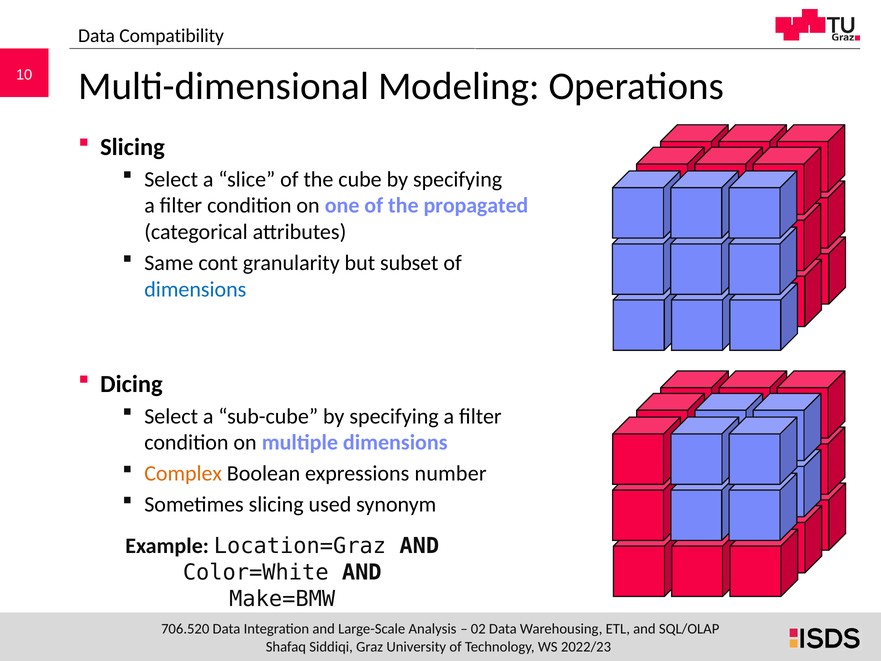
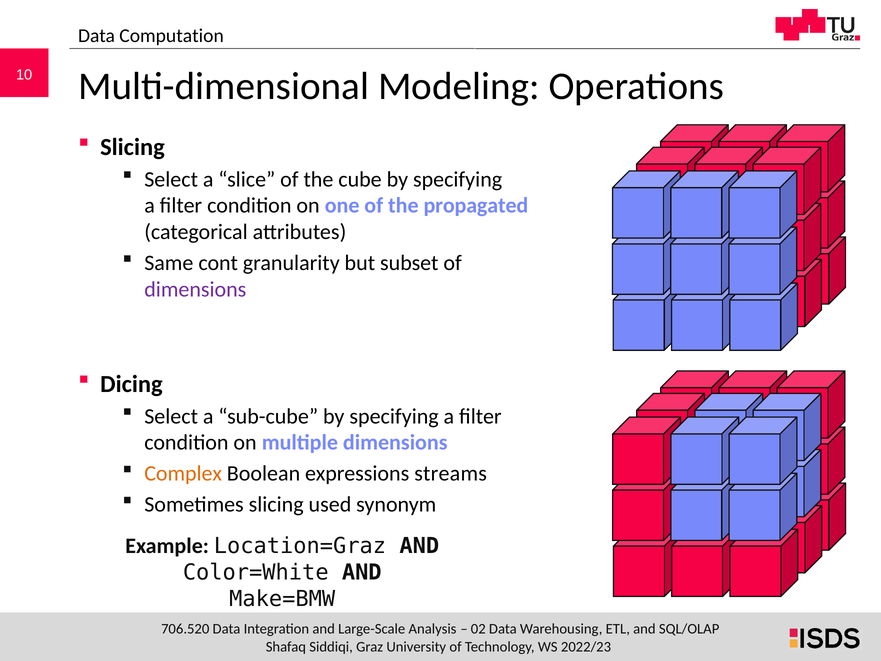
Compatibility: Compatibility -> Computation (172, 36)
dimensions colour: blue -> purple (195, 289)
number: number -> streams (451, 473)
